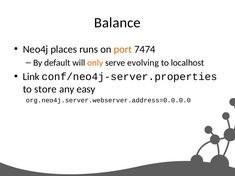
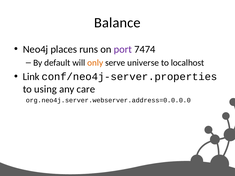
port colour: orange -> purple (123, 49)
evolving: evolving -> universe (143, 63)
store: store -> using (45, 89)
easy: easy -> care (86, 89)
